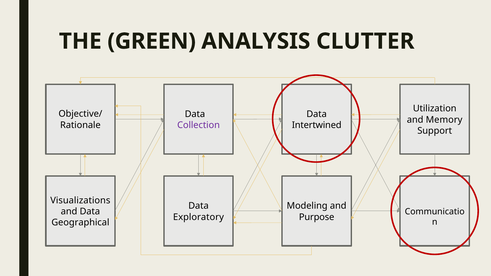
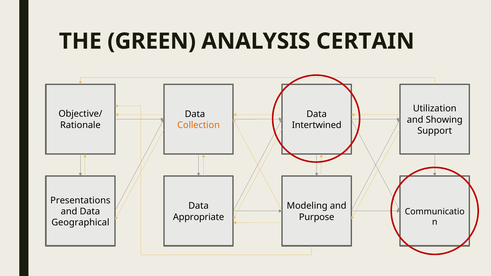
CLUTTER: CLUTTER -> CERTAIN (365, 41)
Memory: Memory -> Showing (444, 120)
Collection colour: purple -> orange (199, 125)
Visualizations: Visualizations -> Presentations (80, 200)
Exploratory: Exploratory -> Appropriate (199, 217)
